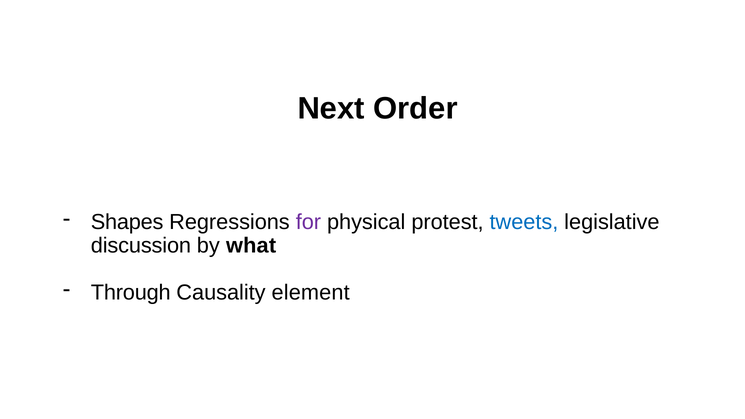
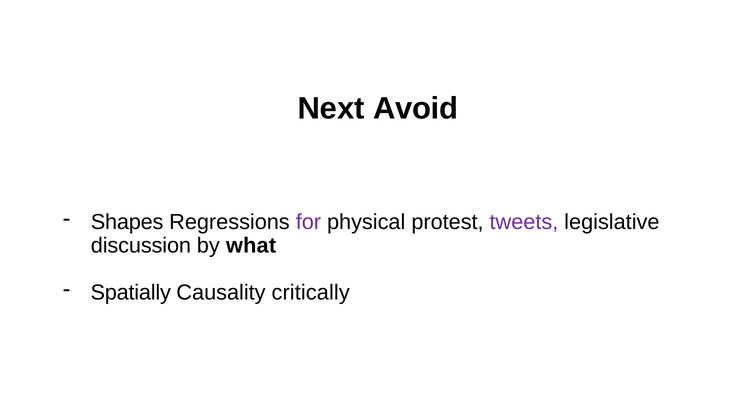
Order: Order -> Avoid (416, 109)
tweets colour: blue -> purple (524, 222)
Through: Through -> Spatially (131, 293)
element: element -> critically (311, 293)
